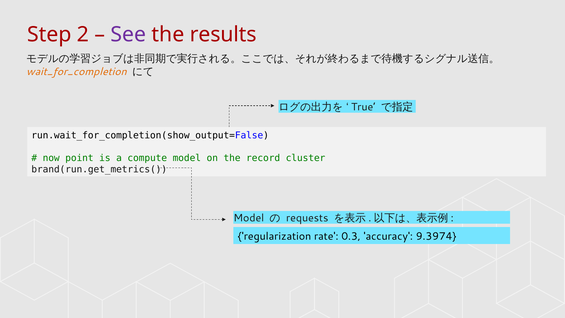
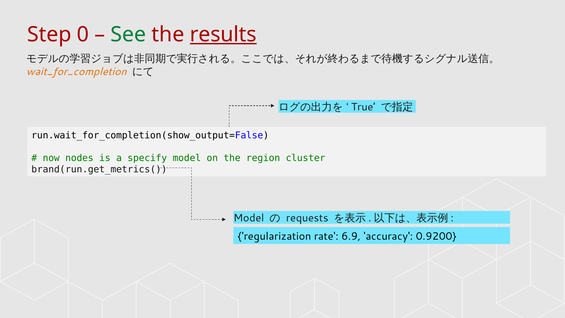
2: 2 -> 0 (83, 35)
See colour: purple -> green (128, 35)
results underline: none -> present (223, 35)
point: point -> nodes (79, 158)
compute: compute -> specify (147, 158)
record: record -> region (263, 158)
0.3: 0.3 -> 6.9 (351, 236)
9.3974: 9.3974 -> 0.9200 (436, 236)
